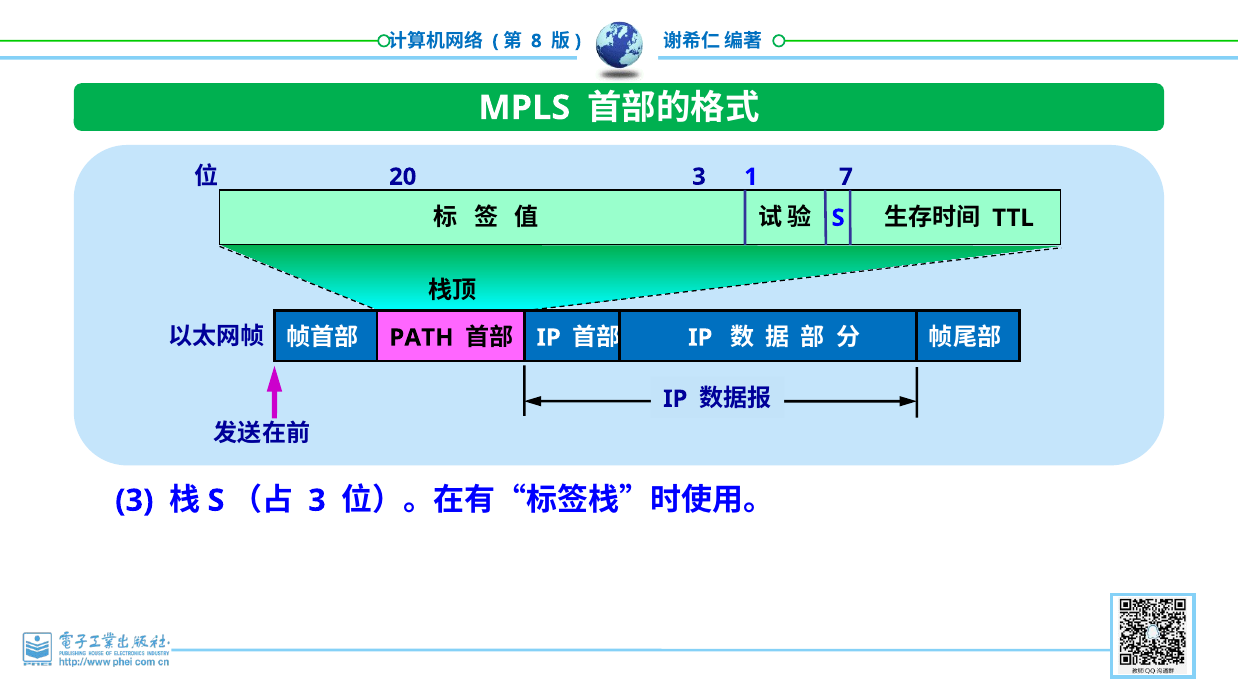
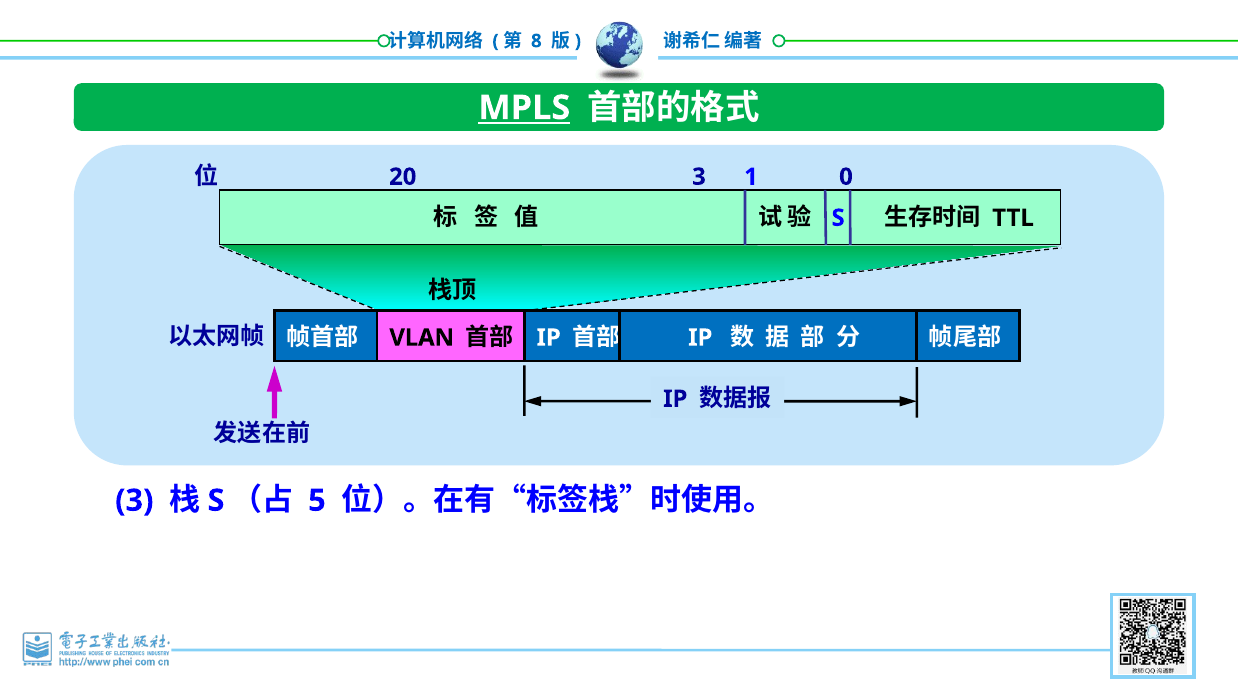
MPLS underline: none -> present (524, 108)
7: 7 -> 0 (846, 177)
PATH: PATH -> VLAN (422, 338)
3: 3 -> 5 (317, 501)
